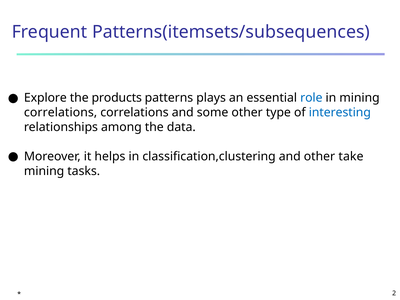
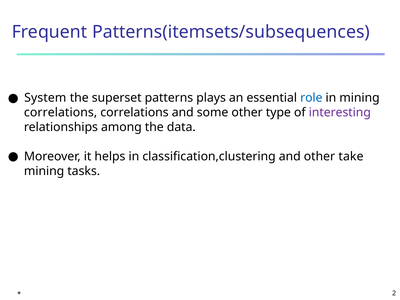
Explore: Explore -> System (45, 98)
products: products -> superset (117, 98)
interesting colour: blue -> purple (340, 112)
